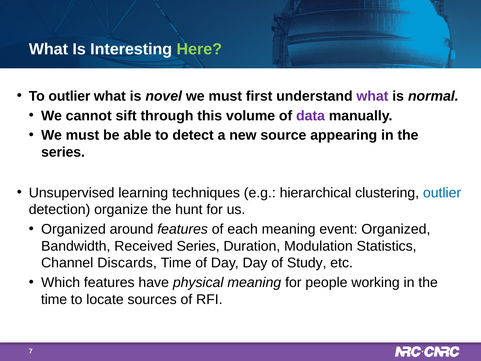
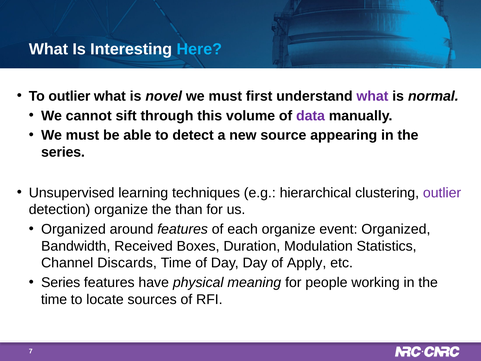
Here colour: light green -> light blue (199, 49)
outlier colour: blue -> purple (442, 193)
hunt: hunt -> than (189, 209)
each meaning: meaning -> organize (289, 229)
Received Series: Series -> Boxes (198, 246)
Study: Study -> Apply (307, 263)
Which: Which -> Series (61, 282)
